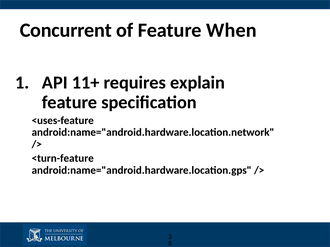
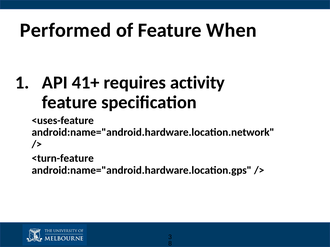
Concurrent: Concurrent -> Performed (66, 30)
11+: 11+ -> 41+ (86, 83)
explain: explain -> activity (198, 83)
